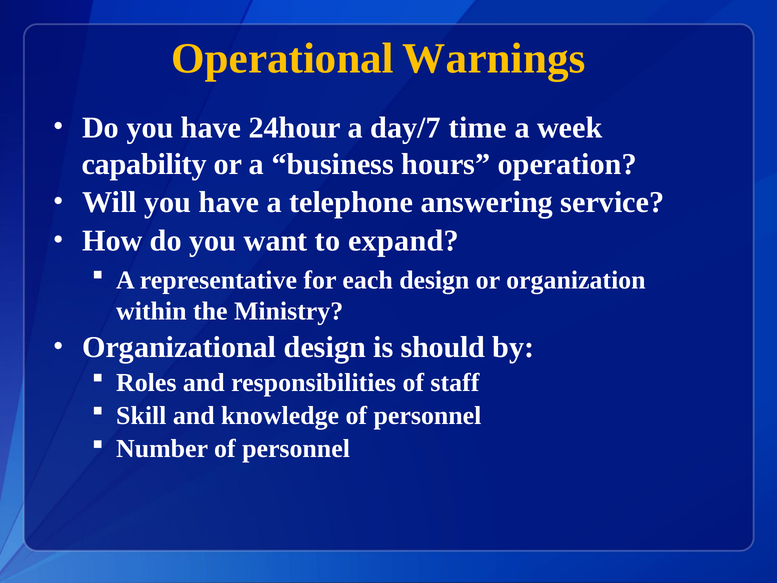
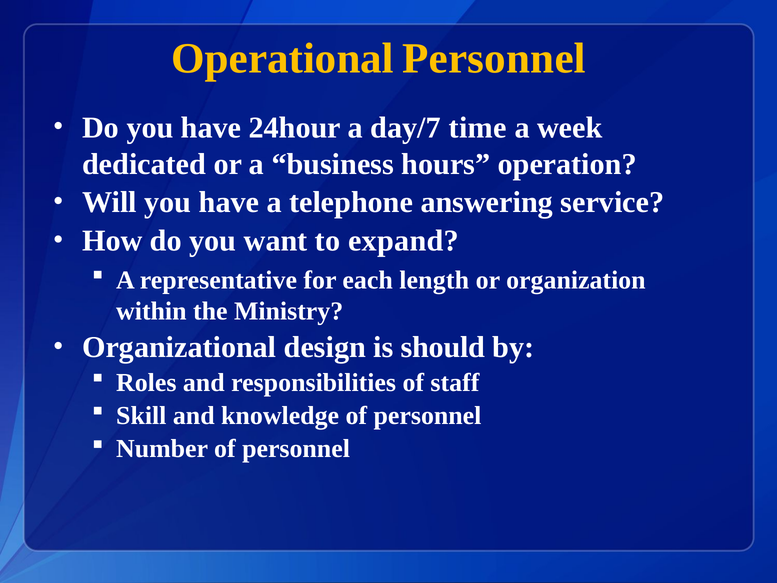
Operational Warnings: Warnings -> Personnel (494, 59)
capability: capability -> dedicated (144, 164)
each design: design -> length (434, 280)
